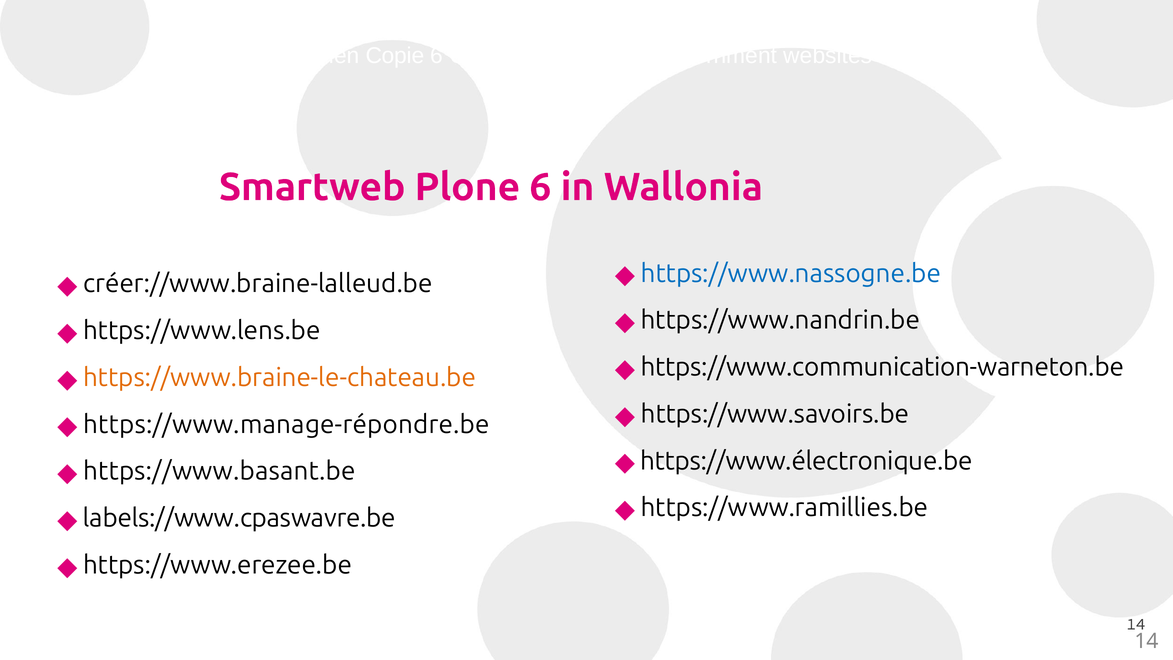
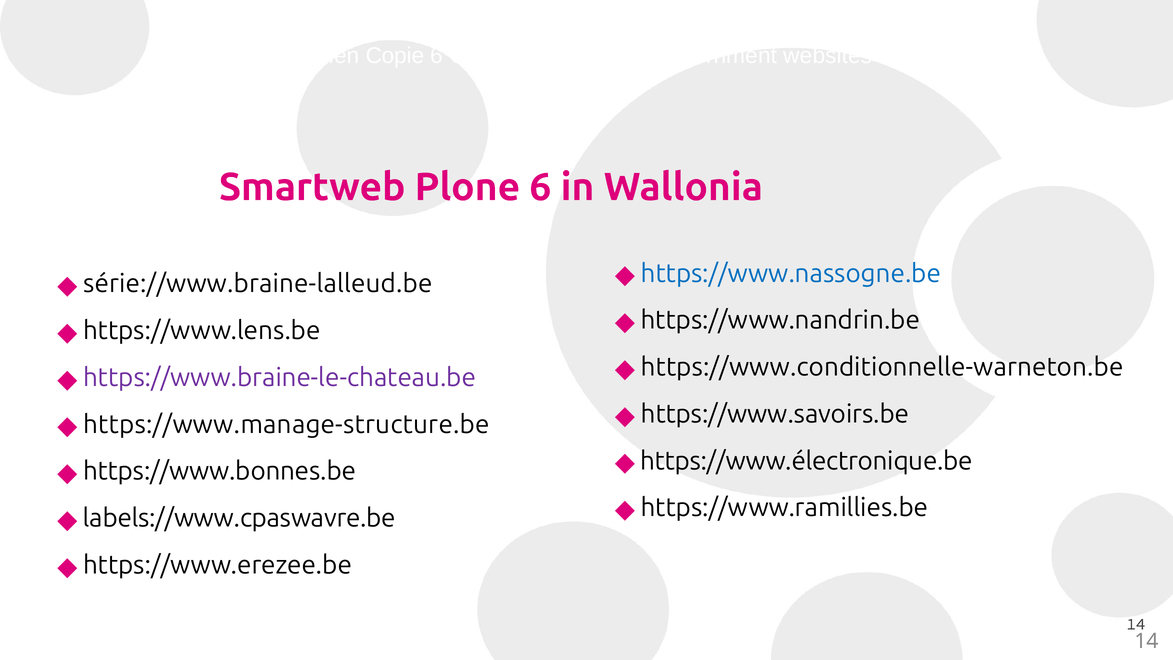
créer://www.braine-lalleud.be: créer://www.braine-lalleud.be -> série://www.braine-lalleud.be (258, 284)
https://www.communication-warneton.be: https://www.communication-warneton.be -> https://www.conditionnelle-warneton.be (882, 367)
https://www.braine-le-chateau.be colour: orange -> purple (280, 377)
https://www.manage-répondre.be: https://www.manage-répondre.be -> https://www.manage-structure.be (286, 424)
https://www.basant.be: https://www.basant.be -> https://www.bonnes.be (220, 471)
